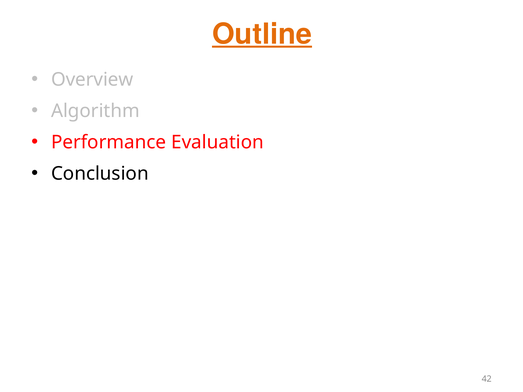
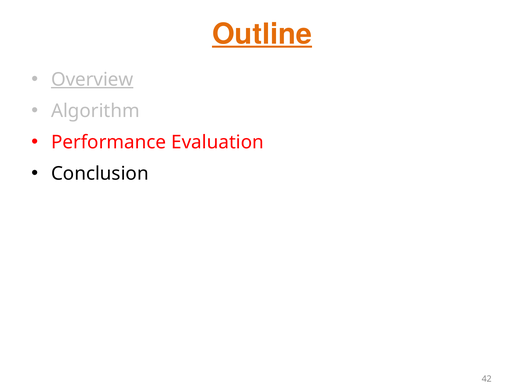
Overview underline: none -> present (92, 80)
